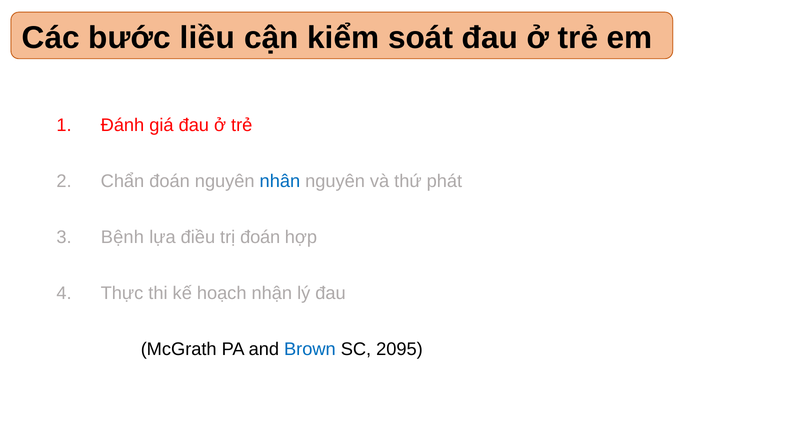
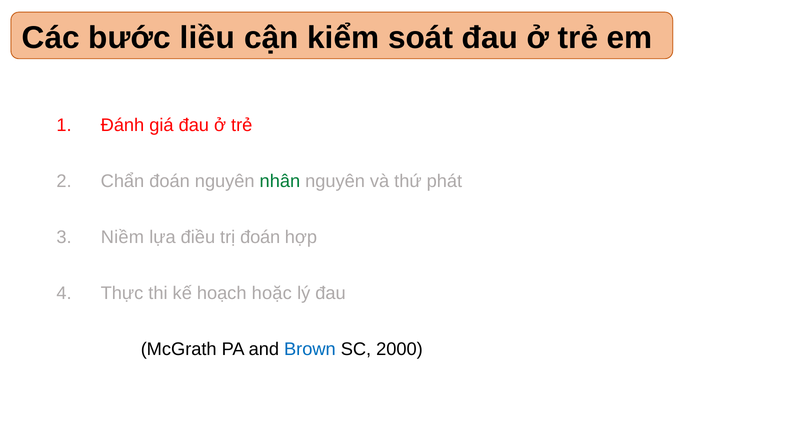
nhân colour: blue -> green (280, 182)
Bệnh: Bệnh -> Niềm (122, 238)
nhận: nhận -> hoặc (272, 294)
2095: 2095 -> 2000 (399, 350)
